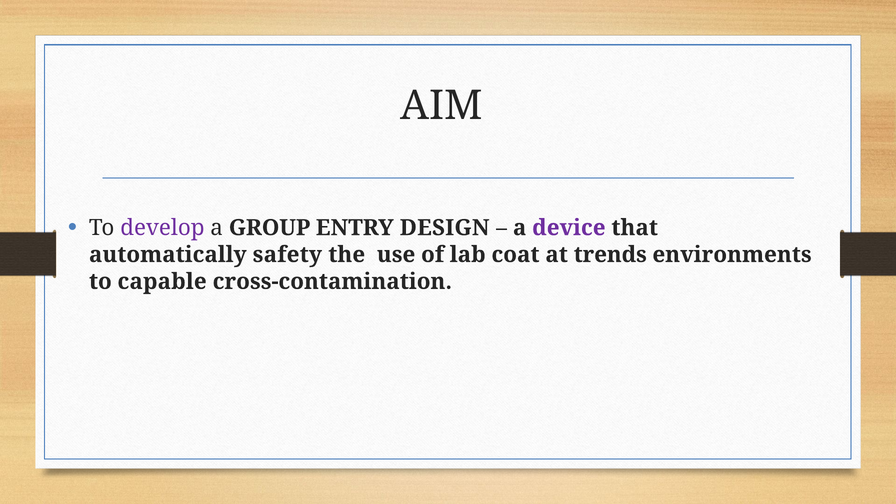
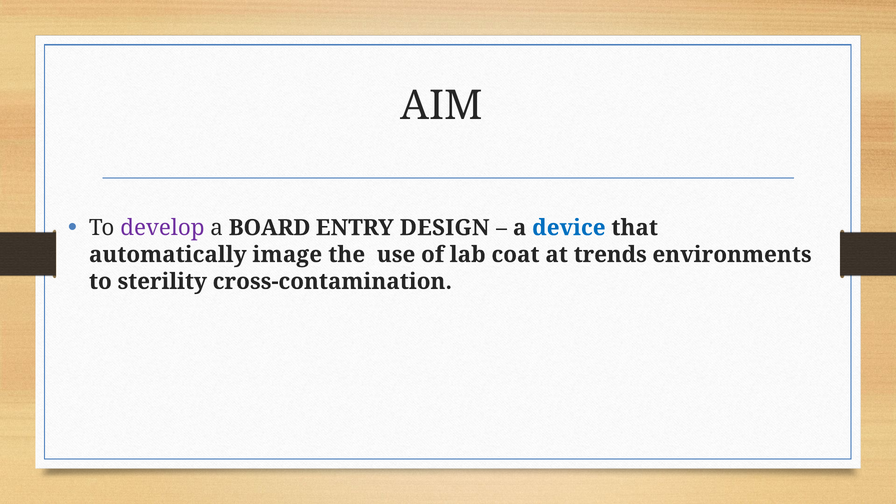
GROUP: GROUP -> BOARD (270, 228)
device colour: purple -> blue (569, 228)
safety: safety -> image (287, 255)
capable: capable -> sterility (162, 282)
